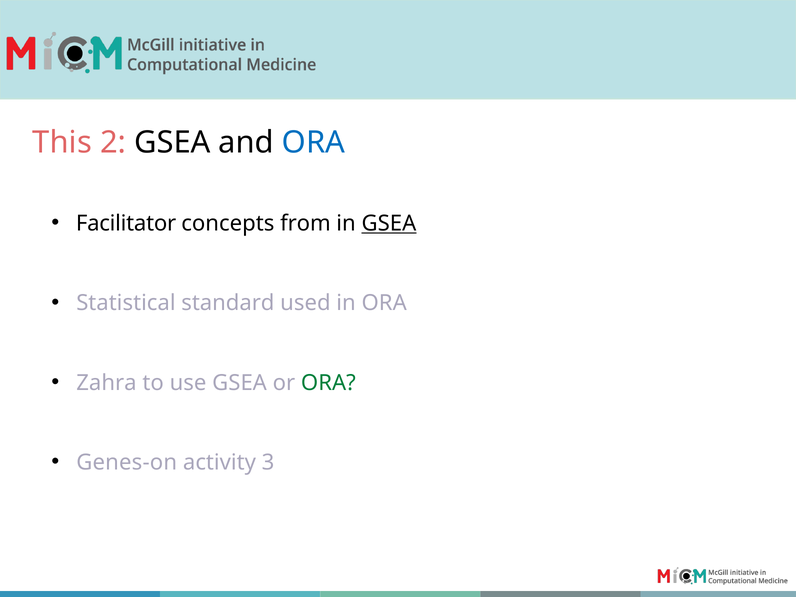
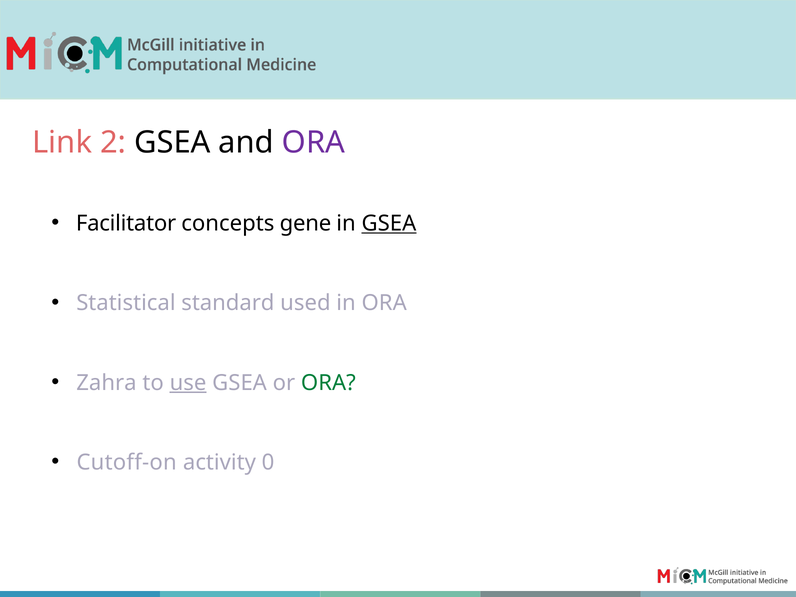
This: This -> Link (62, 143)
ORA colour: blue -> purple (314, 143)
from: from -> gene (305, 223)
use underline: none -> present (188, 383)
Genes-on: Genes-on -> Cutoff-on (127, 462)
3: 3 -> 0 (268, 462)
